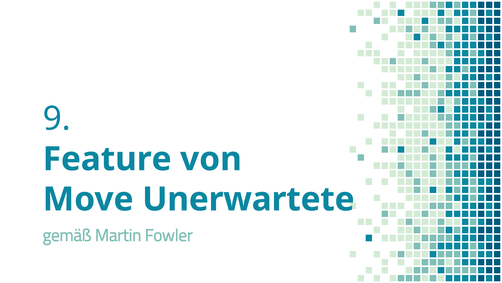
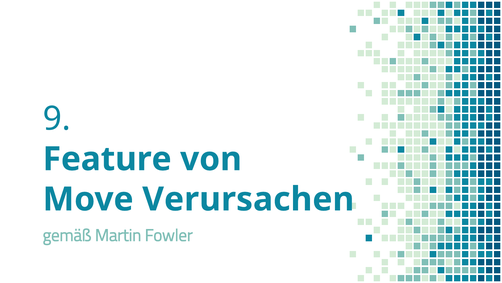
Unerwartete: Unerwartete -> Verursachen (248, 199)
